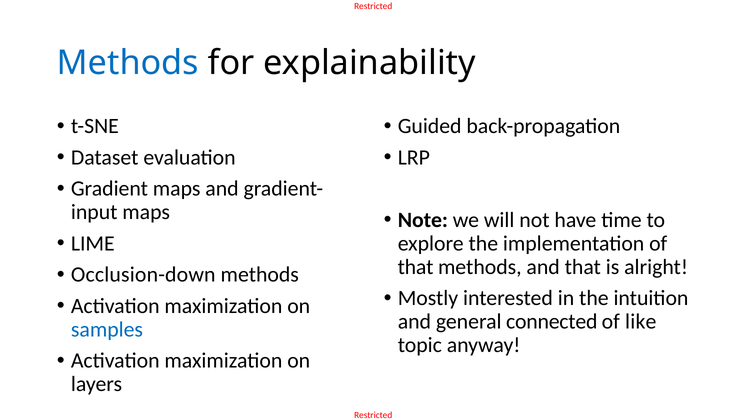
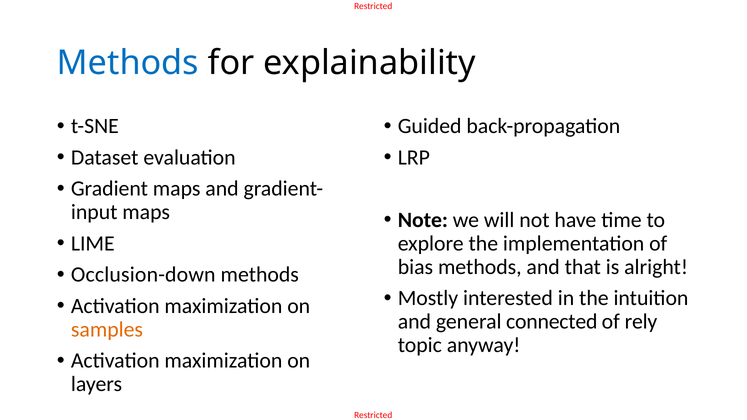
that: that -> bias (415, 267)
like: like -> rely (641, 322)
samples colour: blue -> orange (107, 330)
